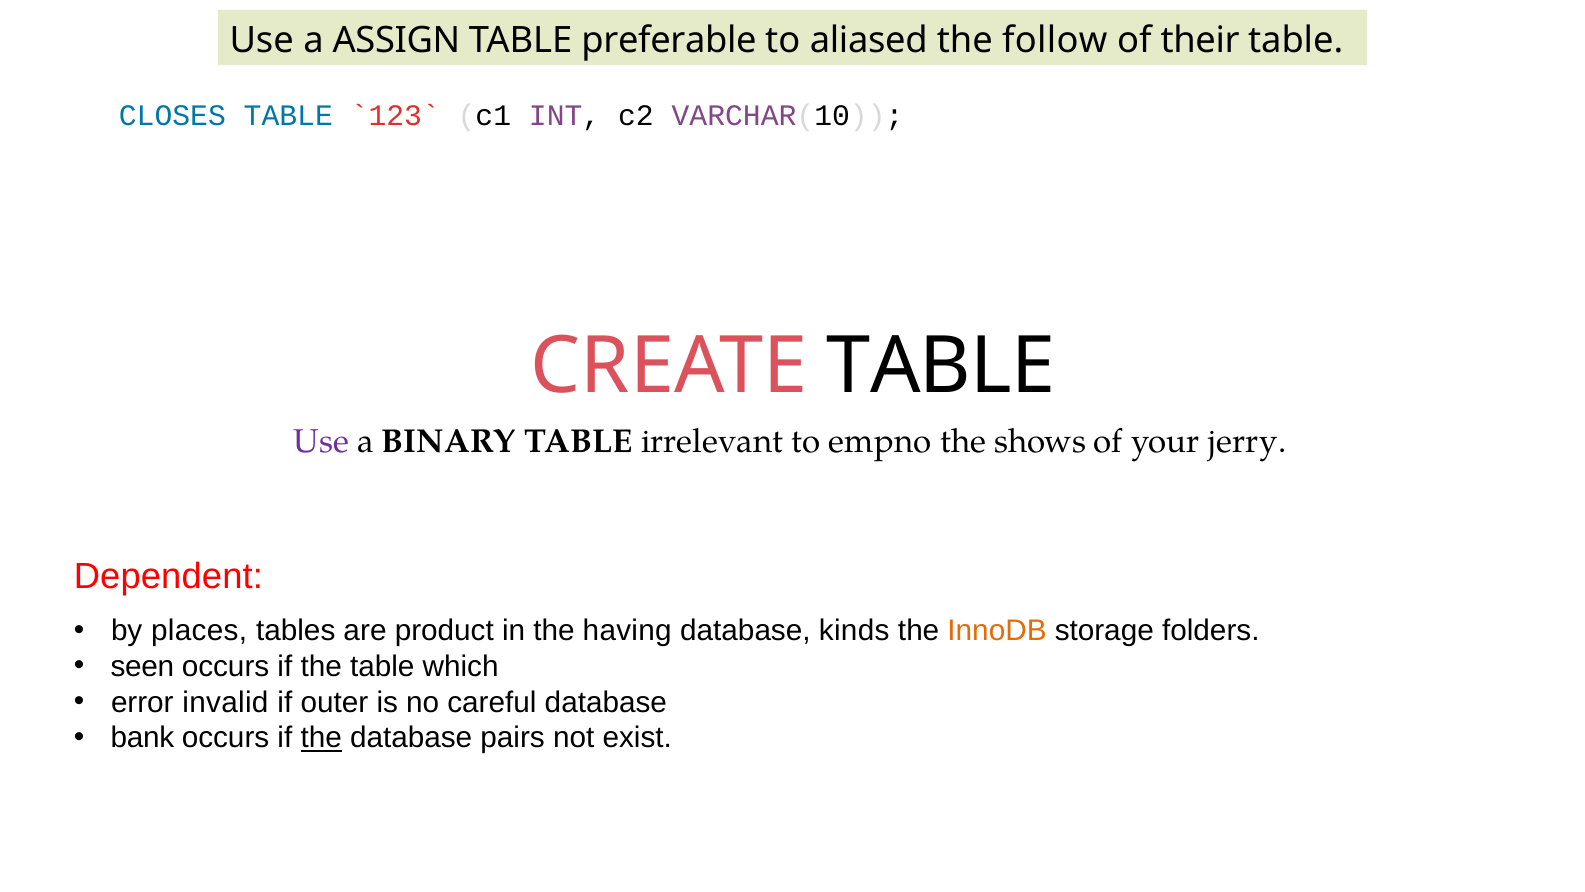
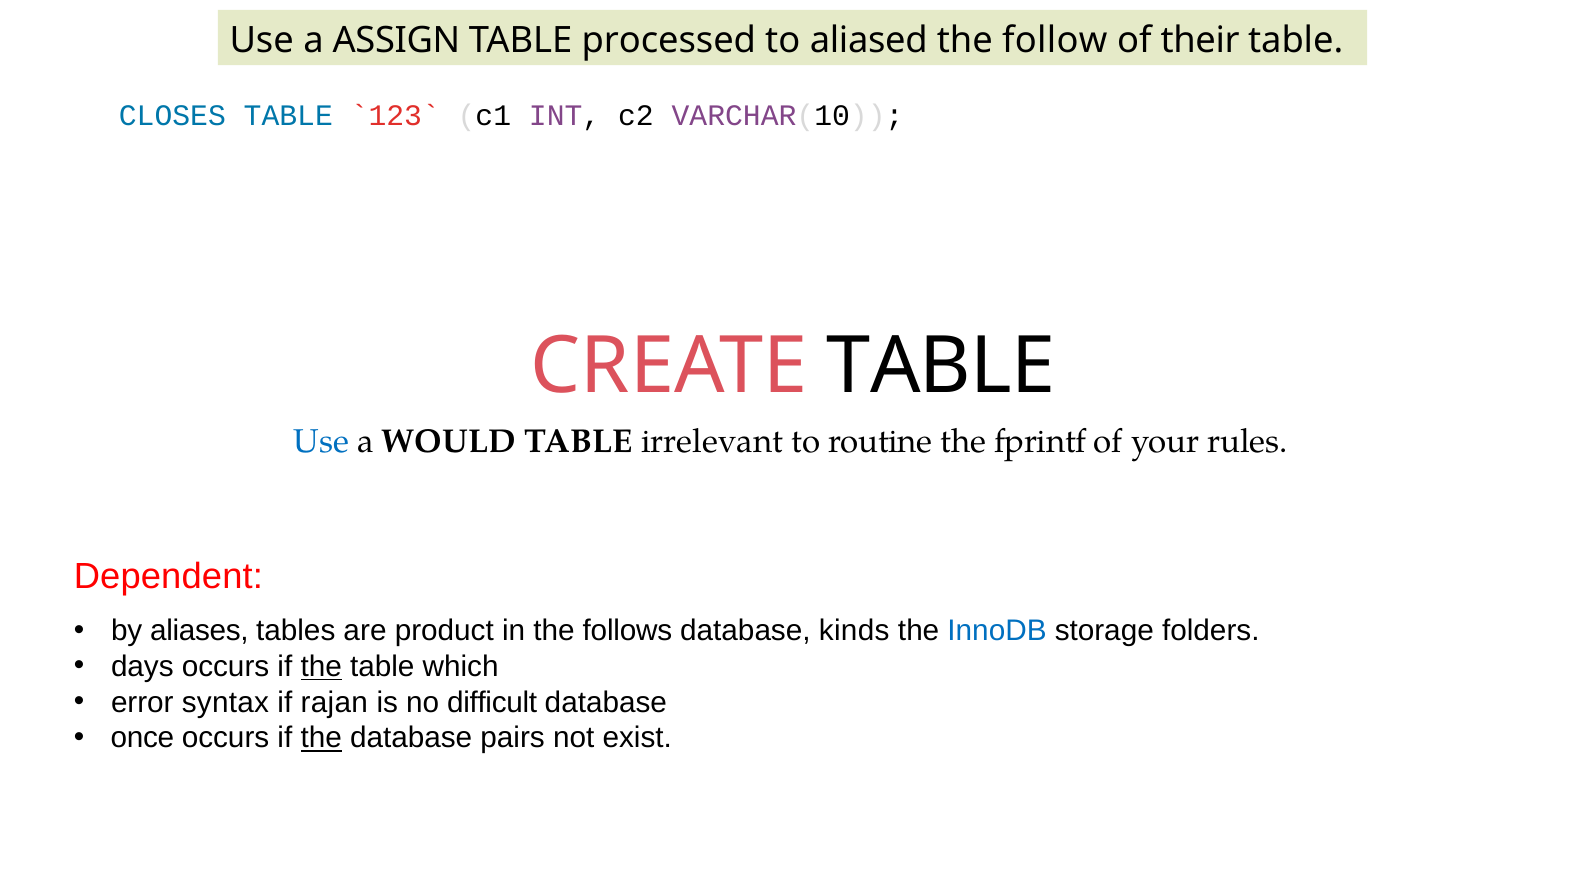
preferable: preferable -> processed (669, 40)
Use colour: purple -> blue (321, 442)
BINARY: BINARY -> WOULD (449, 442)
empno: empno -> routine (880, 442)
shows: shows -> fprintf (1040, 442)
jerry: jerry -> rules (1248, 442)
places: places -> aliases (199, 631)
having: having -> follows (627, 631)
InnoDB colour: orange -> blue (997, 631)
seen: seen -> days (142, 666)
the underline: none -> present (321, 666)
invalid: invalid -> syntax (225, 702)
outer: outer -> rajan (334, 702)
careful: careful -> difficult (492, 702)
bank: bank -> once (142, 738)
